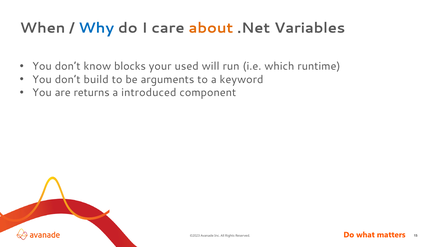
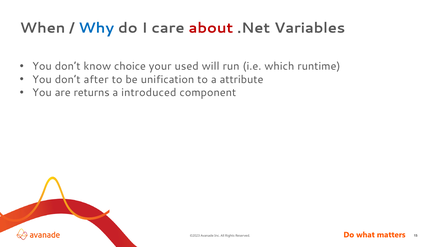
about colour: orange -> red (211, 28)
blocks: blocks -> choice (130, 66)
build: build -> after (96, 80)
arguments: arguments -> unification (167, 80)
keyword: keyword -> attribute (242, 80)
